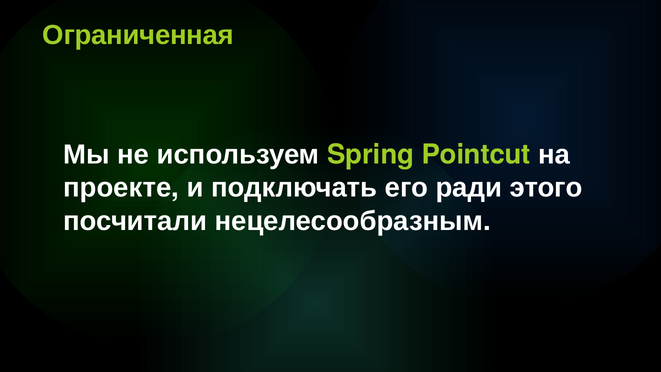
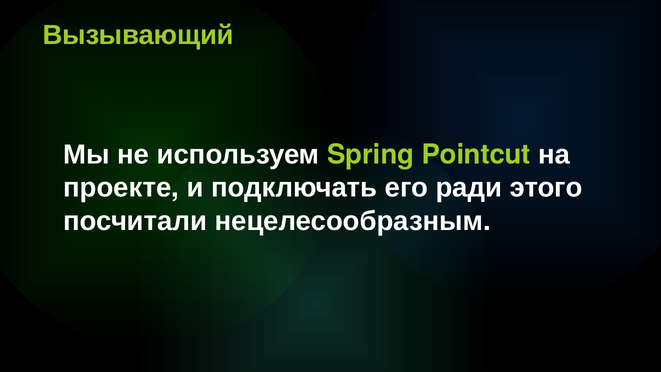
Ограниченная: Ограниченная -> Вызывающий (138, 35)
